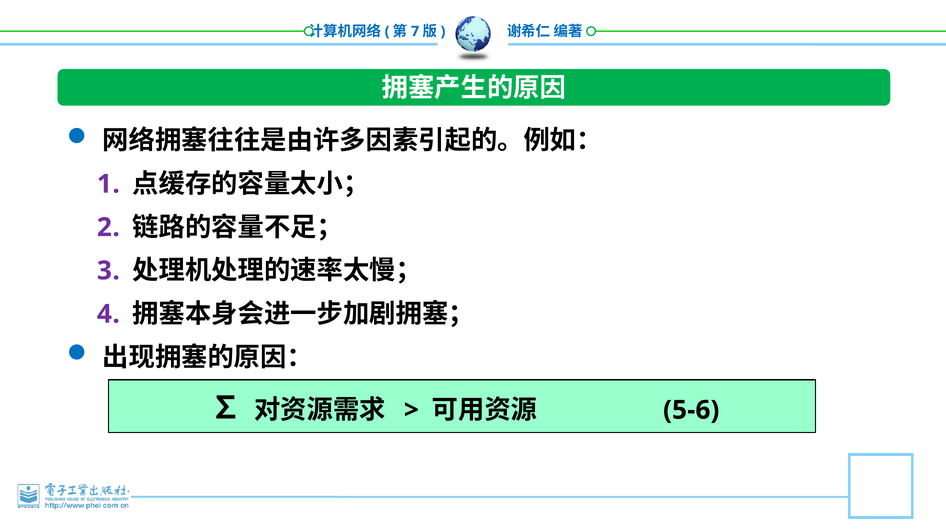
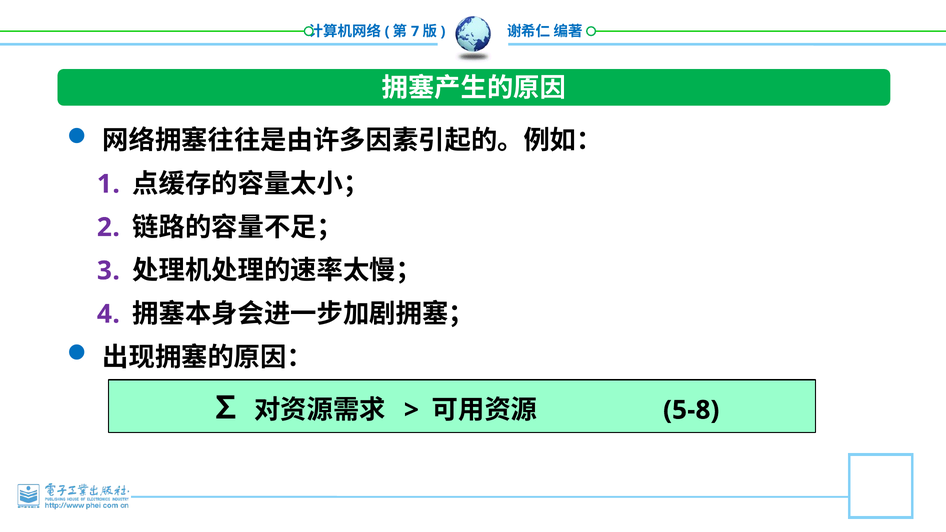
5-6: 5-6 -> 5-8 (691, 410)
